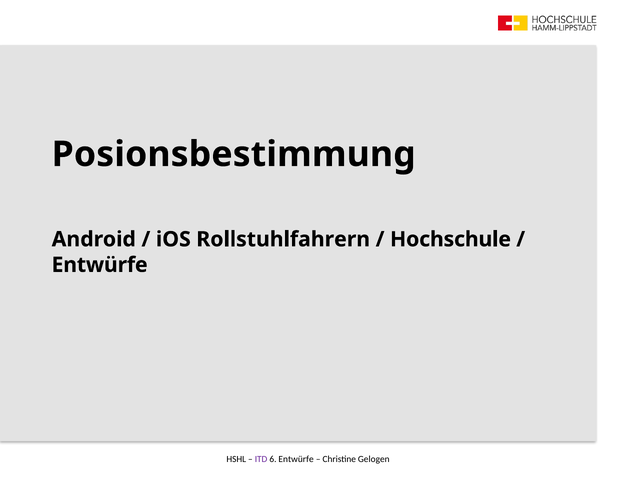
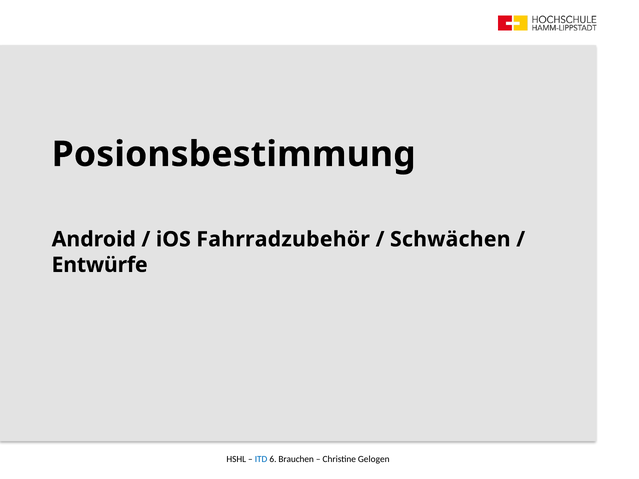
Rollstuhlfahrern: Rollstuhlfahrern -> Fahrradzubehör (283, 239)
Hochschule: Hochschule -> Schwächen (450, 239)
ITD colour: purple -> blue (261, 459)
6 Entwürfe: Entwürfe -> Brauchen (296, 459)
